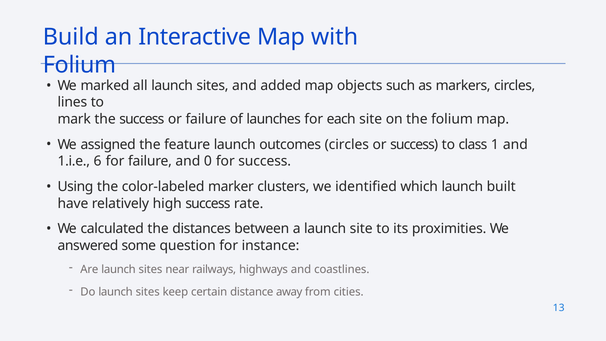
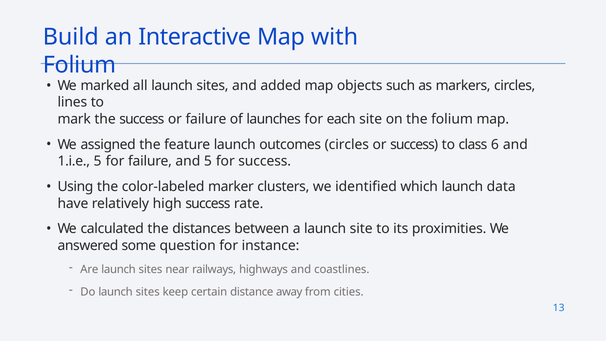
1: 1 -> 6 (495, 145)
1.i.e 6: 6 -> 5 (98, 161)
and 0: 0 -> 5 (208, 161)
built: built -> data (501, 187)
